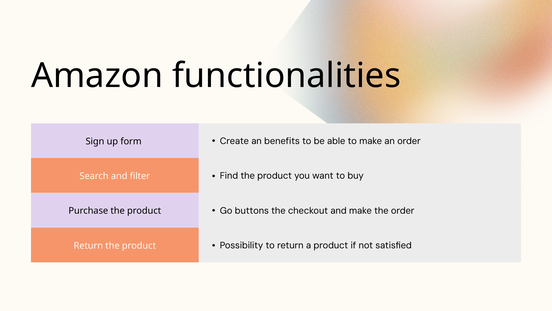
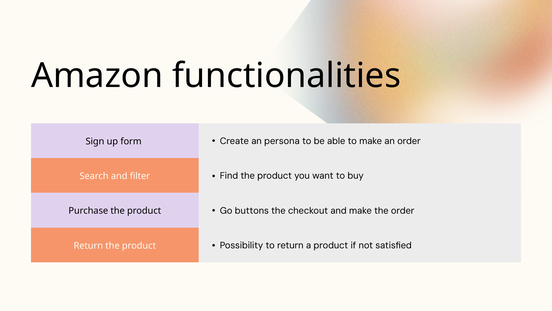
benefits: benefits -> persona (282, 141)
